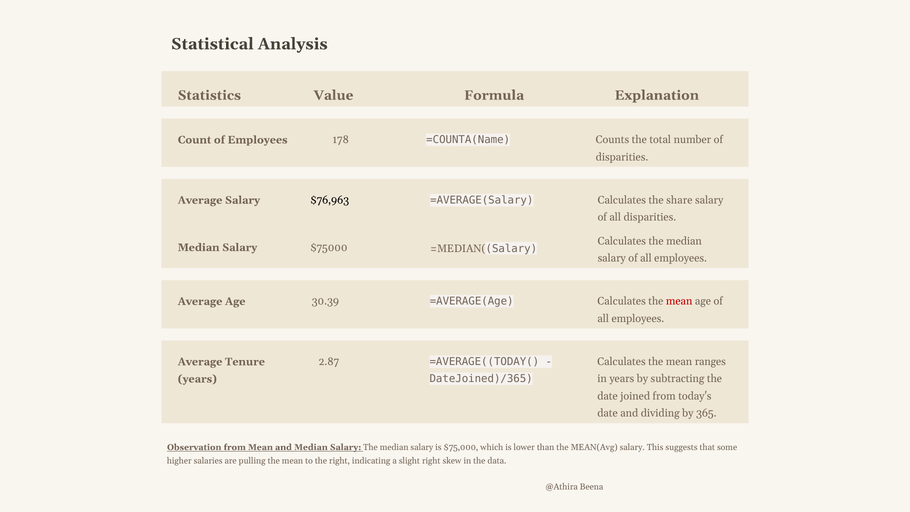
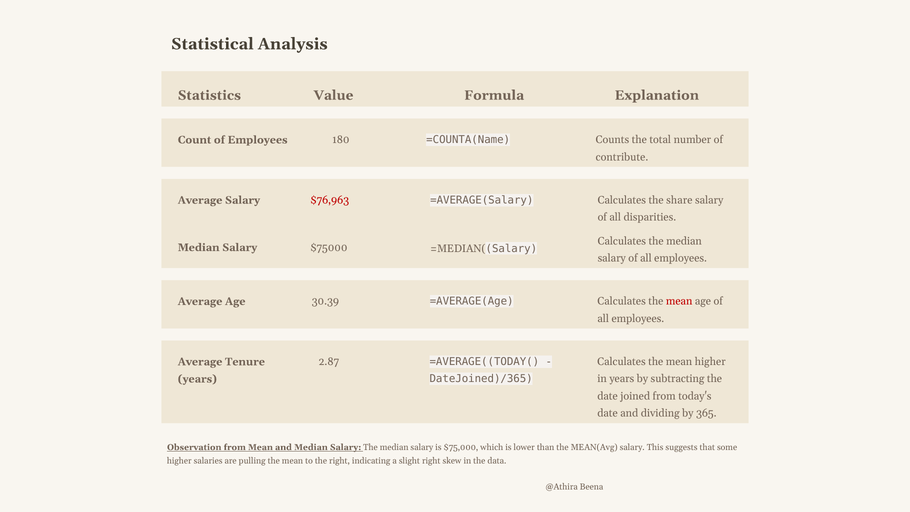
178: 178 -> 180 (341, 140)
disparities: disparities -> contribute (622, 157)
$76,963 colour: black -> red (330, 200)
mean ranges: ranges -> higher (710, 362)
